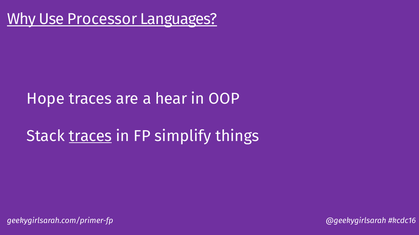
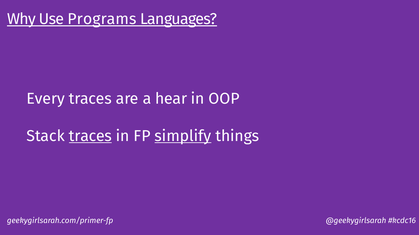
Processor: Processor -> Programs (102, 19)
Hope: Hope -> Every (46, 99)
simplify underline: none -> present (183, 136)
